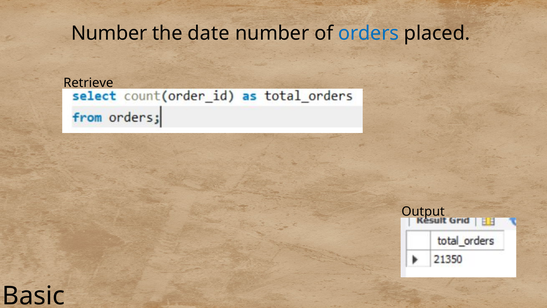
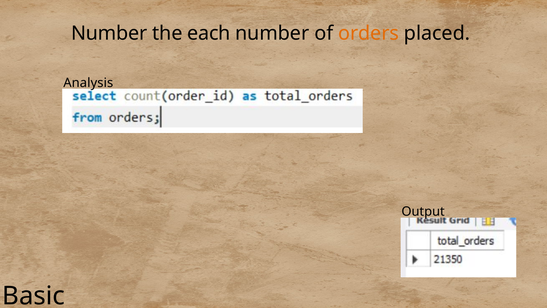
date: date -> each (209, 33)
orders colour: blue -> orange (369, 33)
Retrieve: Retrieve -> Analysis (88, 83)
